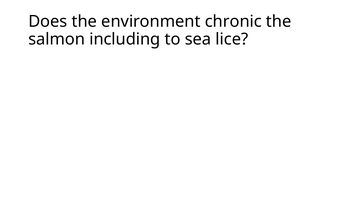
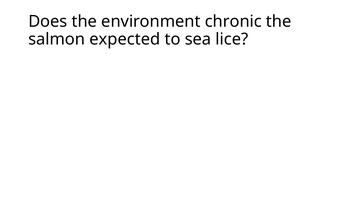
including: including -> expected (125, 39)
